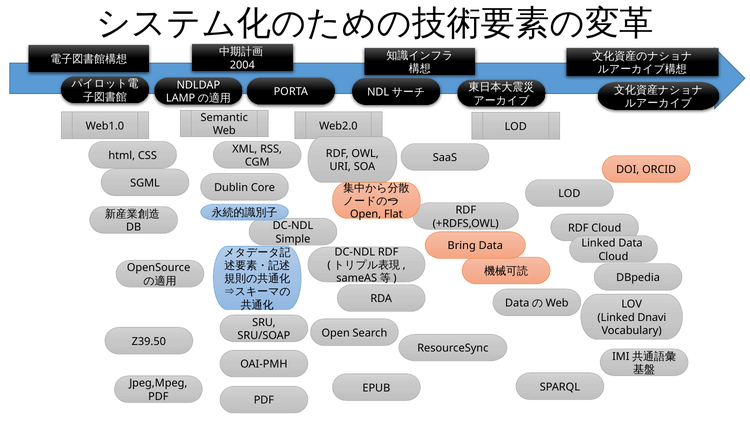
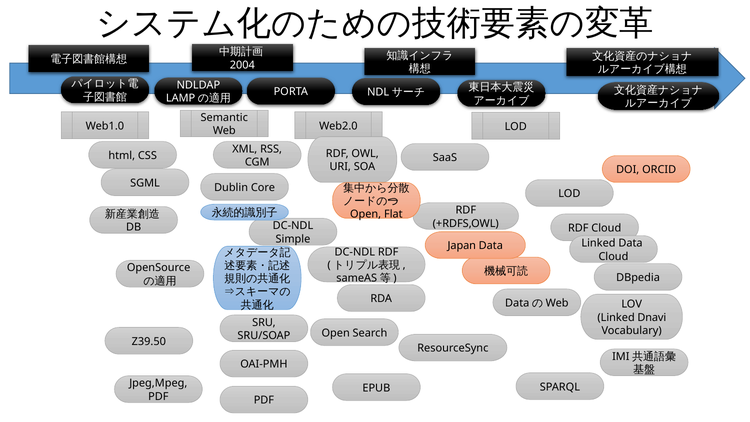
Bring: Bring -> Japan (462, 246)
